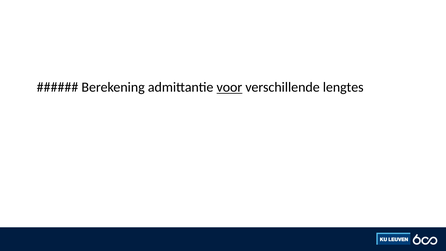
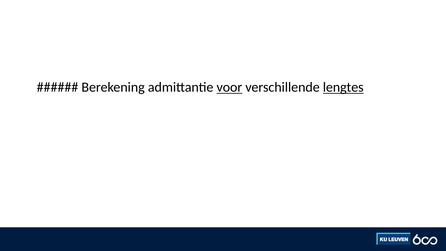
lengtes underline: none -> present (343, 87)
